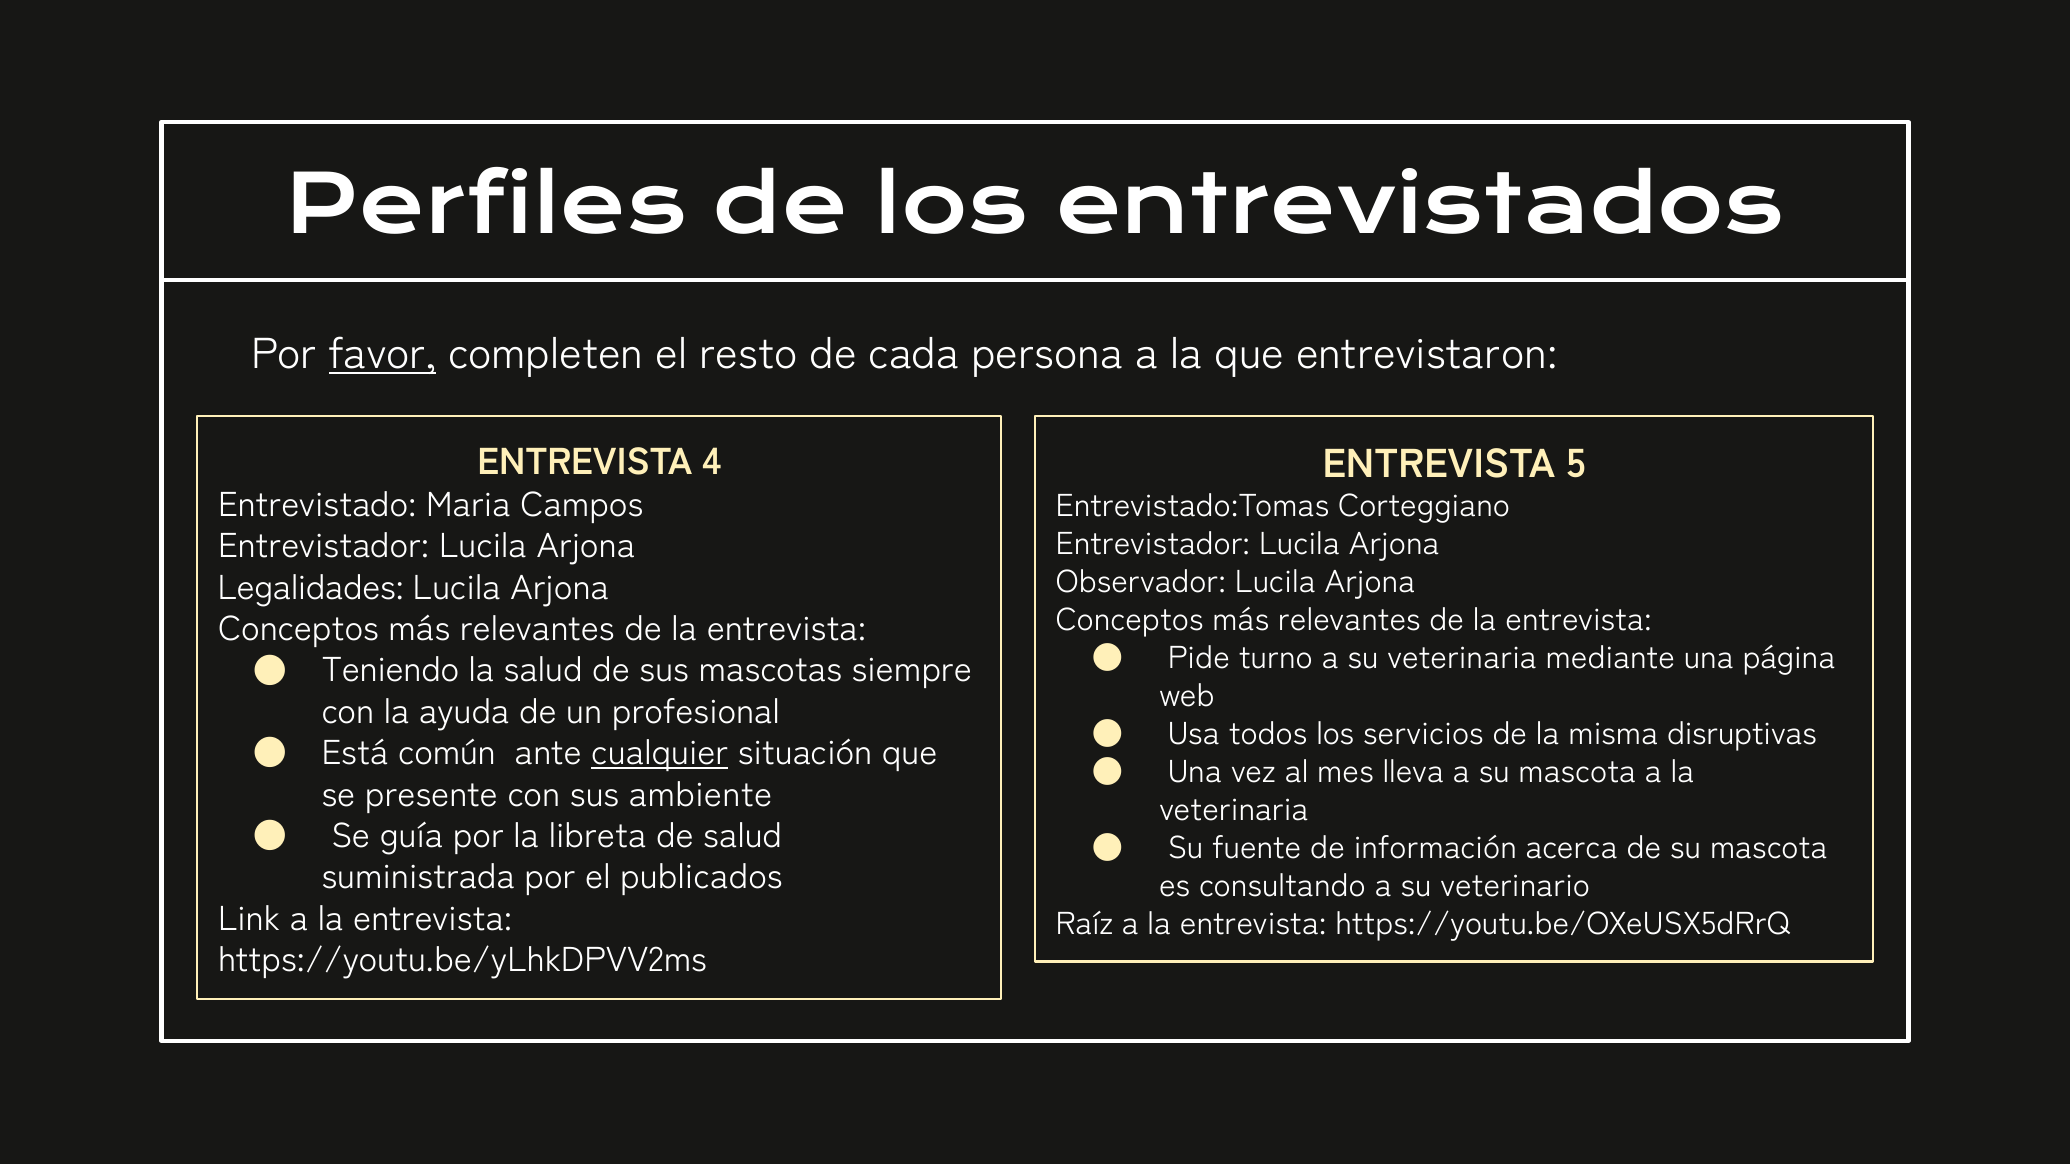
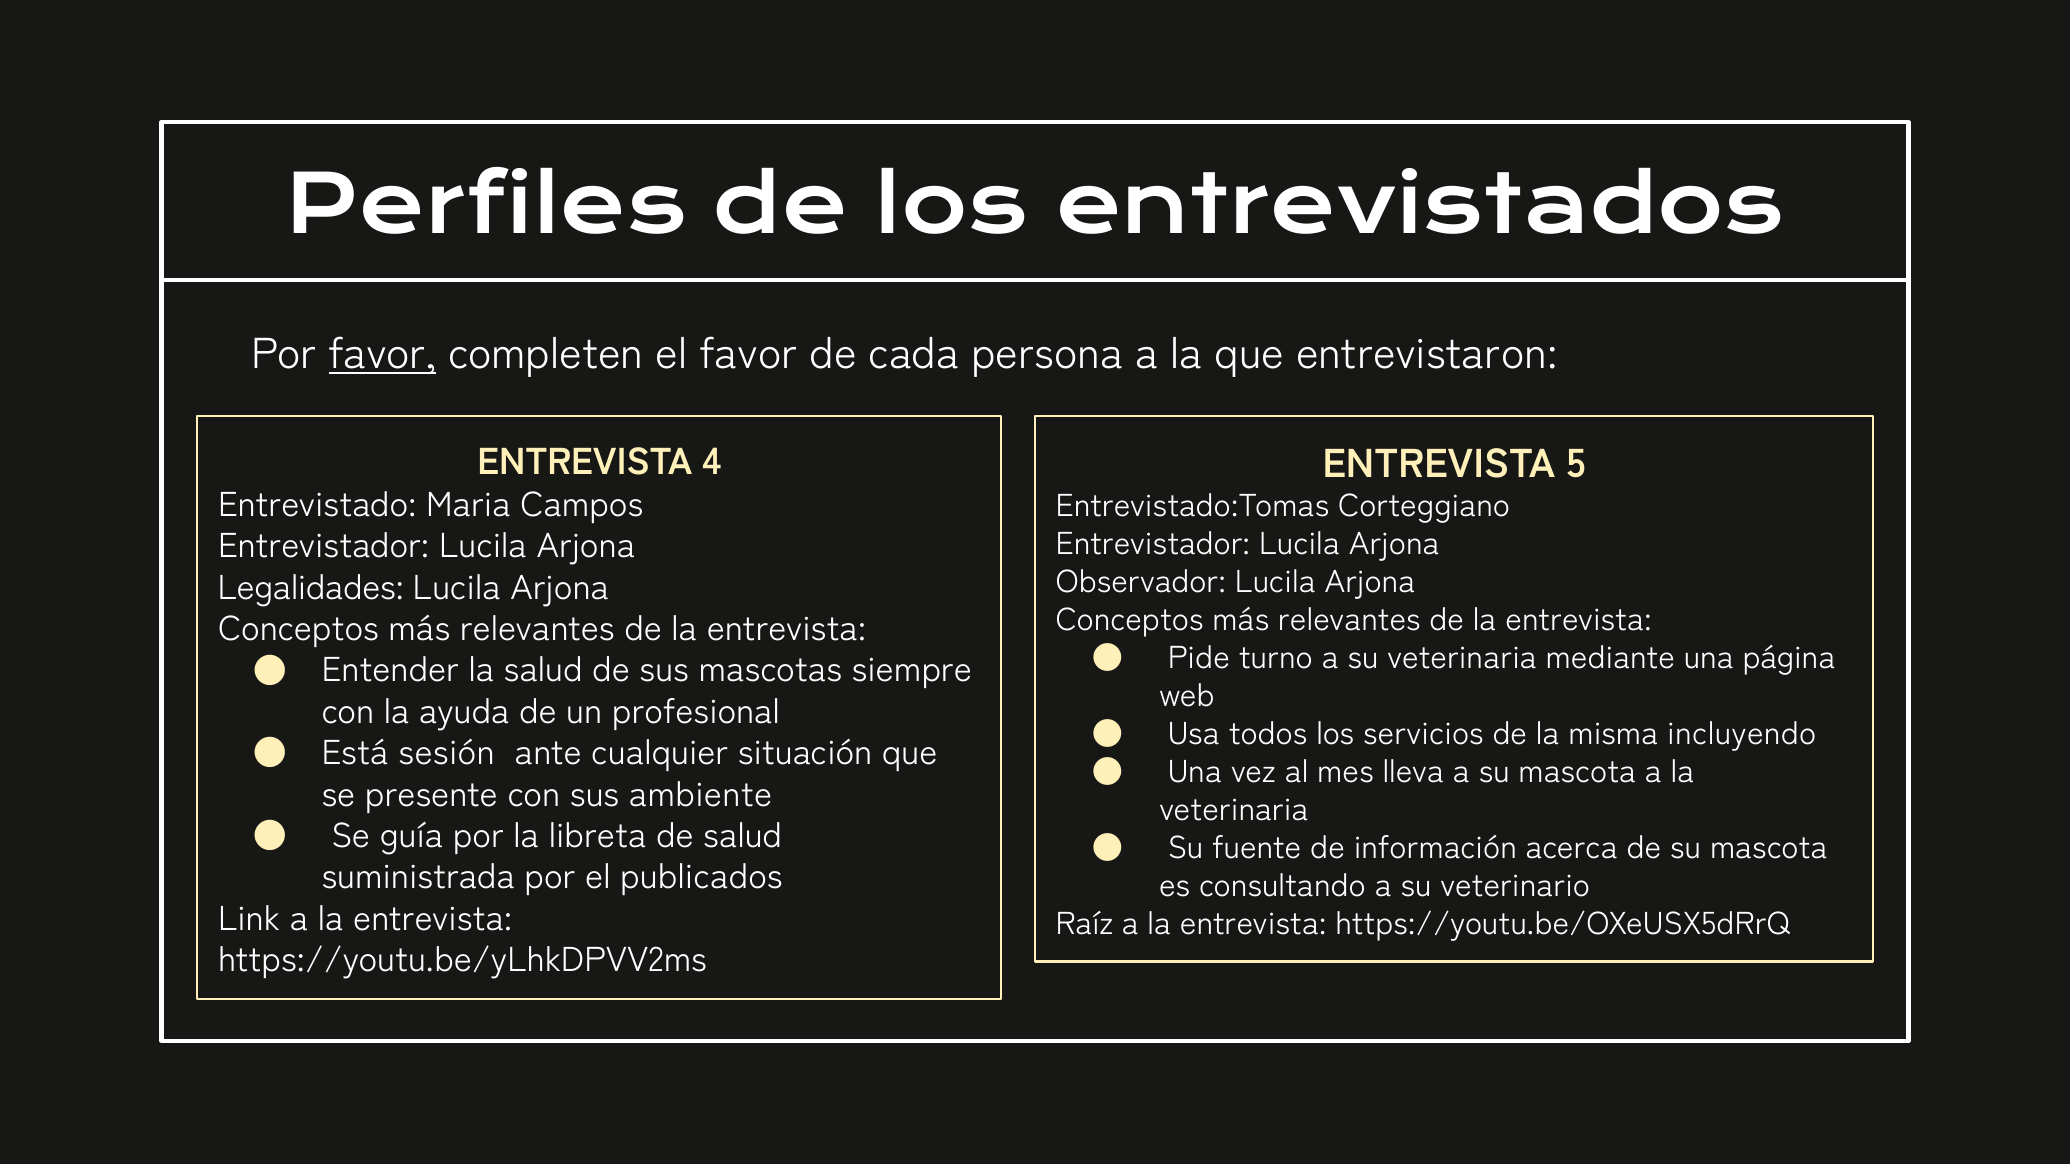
el resto: resto -> favor (749, 355)
Teniendo: Teniendo -> Entender (390, 671)
disruptivas: disruptivas -> incluyendo (1742, 735)
común: común -> sesión (447, 754)
cualquier underline: present -> none (660, 754)
